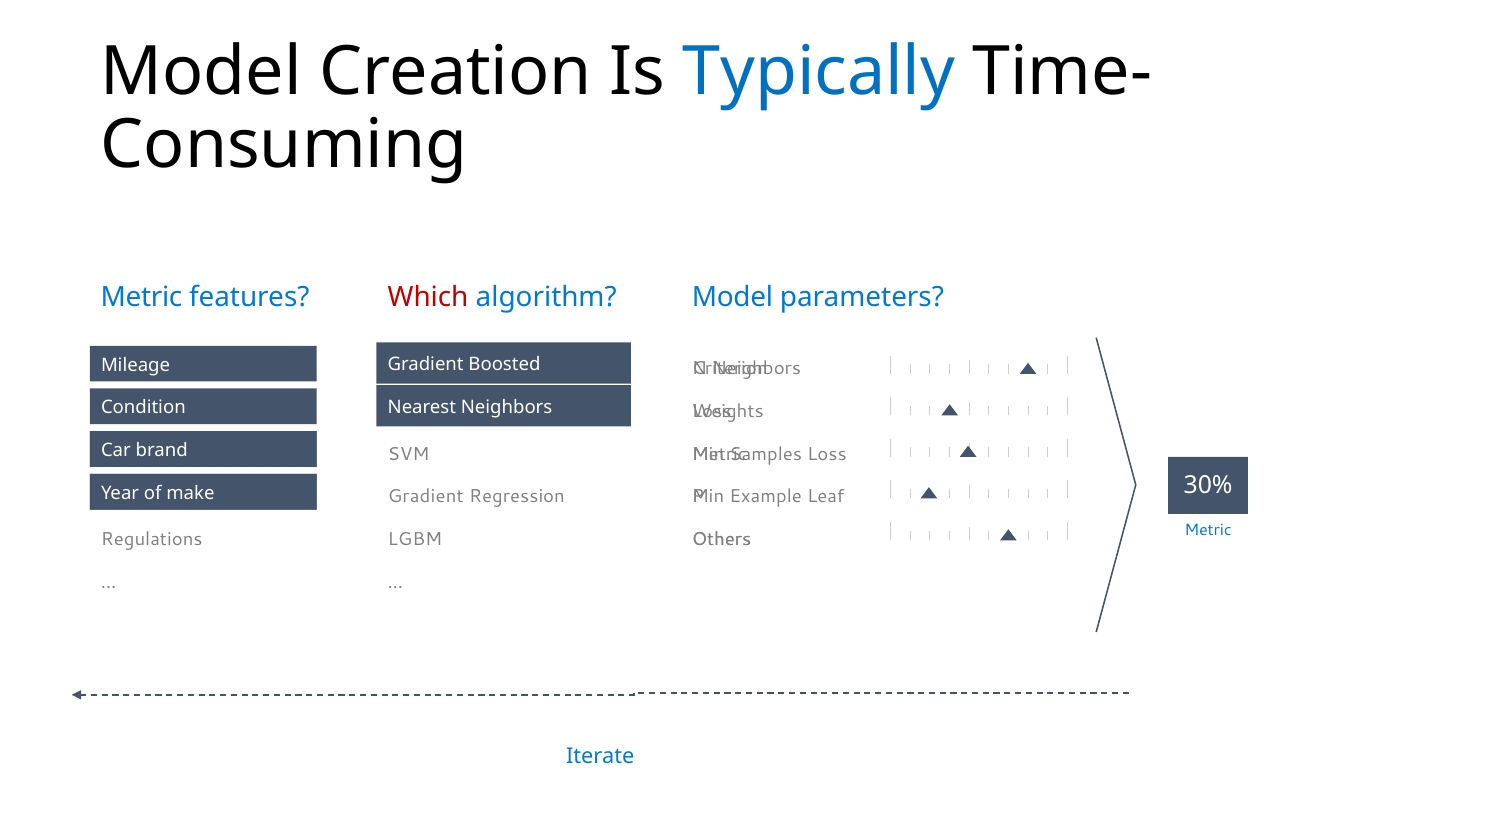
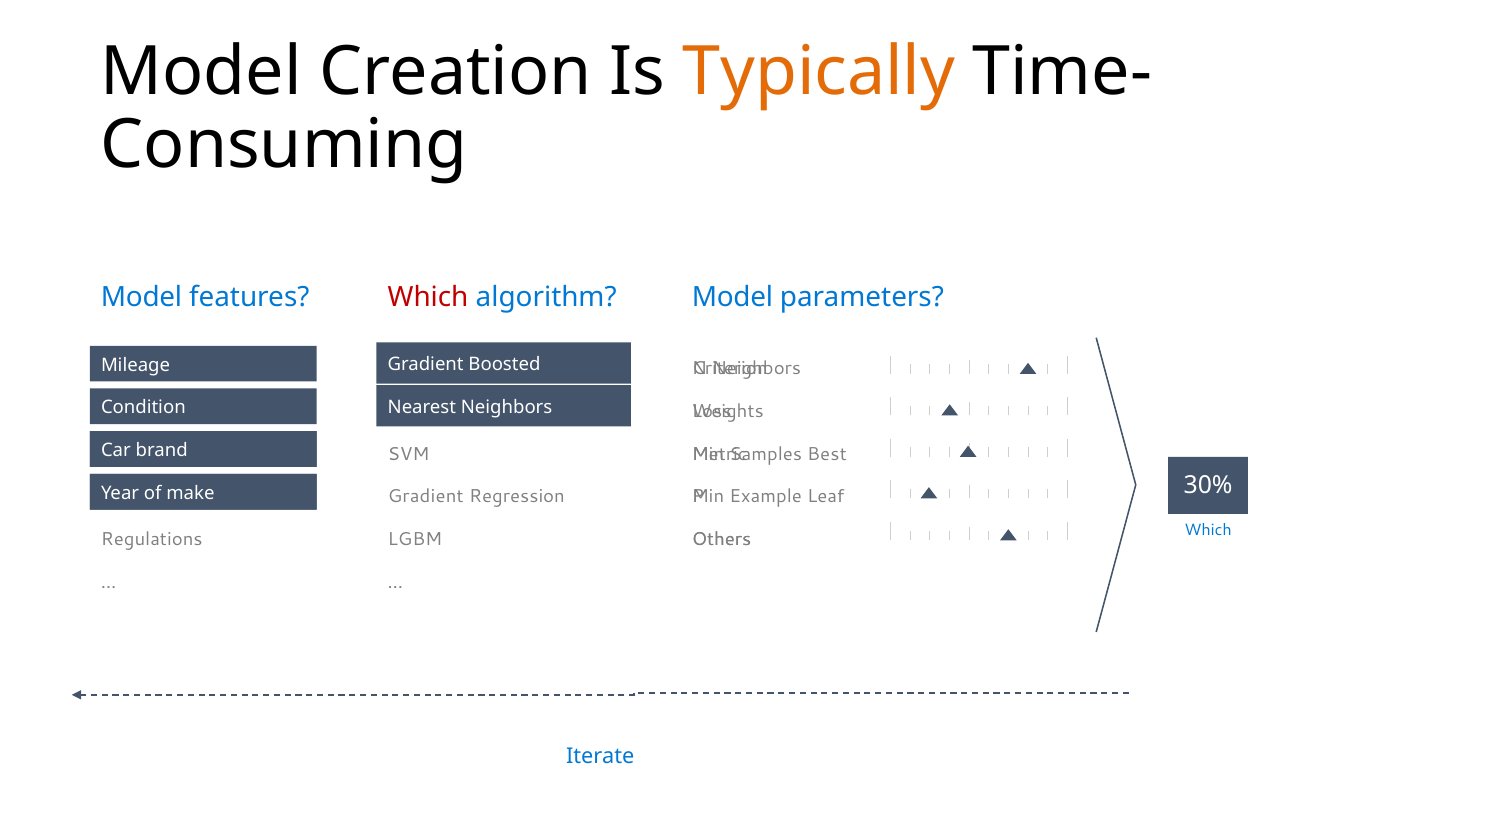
Typically colour: blue -> orange (819, 72)
Metric: Metric -> Model (141, 297)
Samples Loss: Loss -> Best (827, 454)
Metric: Metric -> Which (1208, 530)
